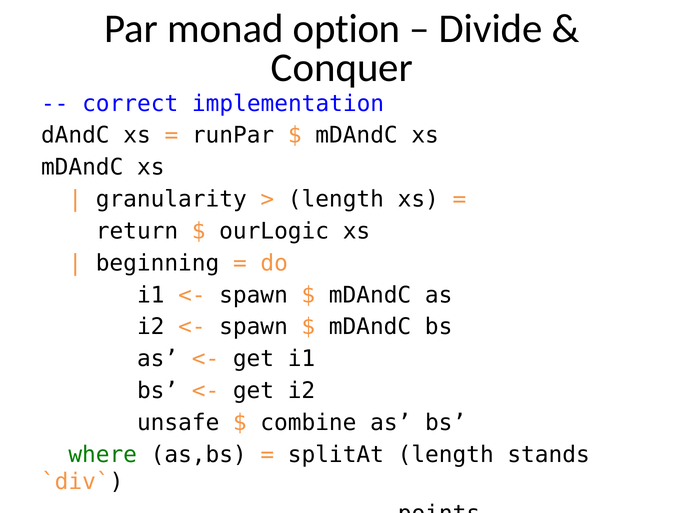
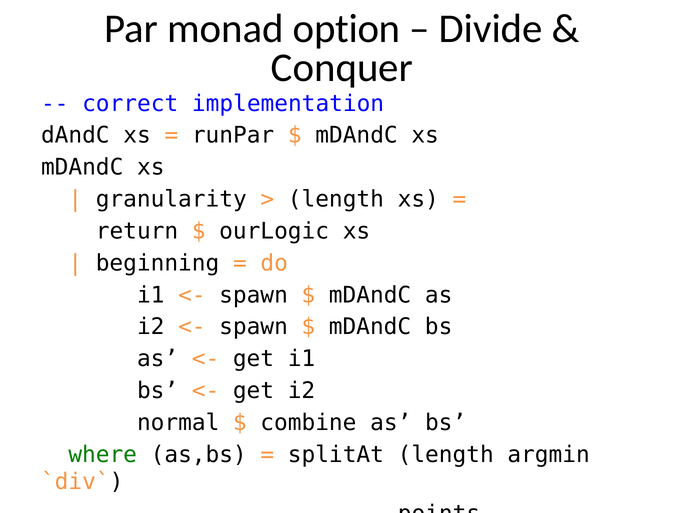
unsafe: unsafe -> normal (178, 423)
stands: stands -> argmin (549, 455)
